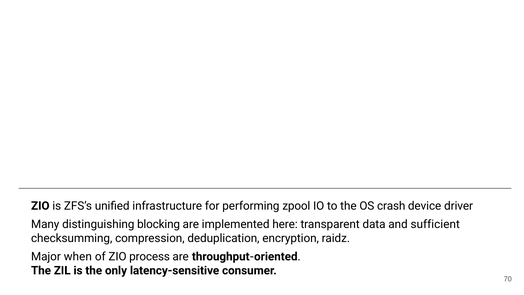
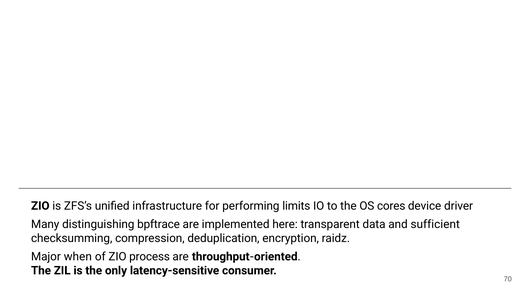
zpool: zpool -> limits (296, 206)
crash: crash -> cores (391, 206)
blocking: blocking -> bpftrace (159, 224)
